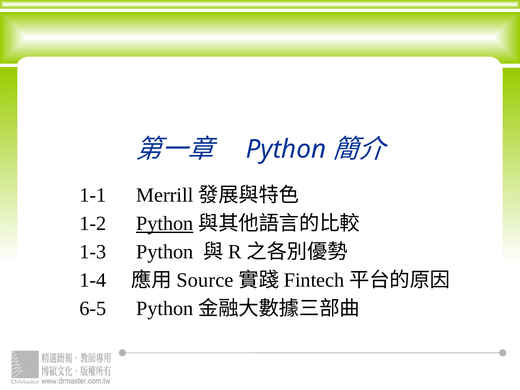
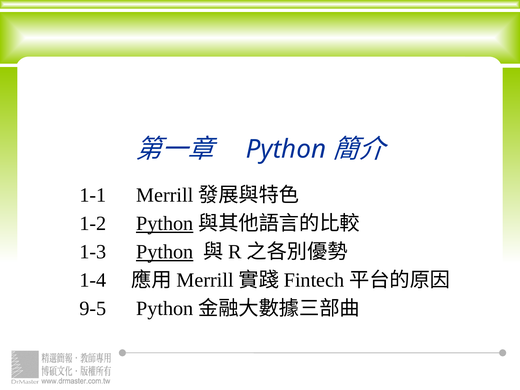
Python underline: none -> present (165, 252)
Source: Source -> Merrill (205, 280)
6-5: 6-5 -> 9-5 (93, 309)
